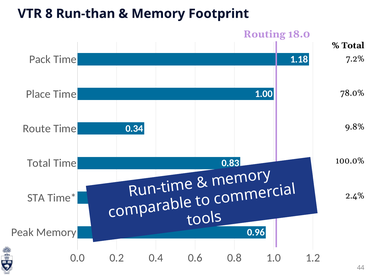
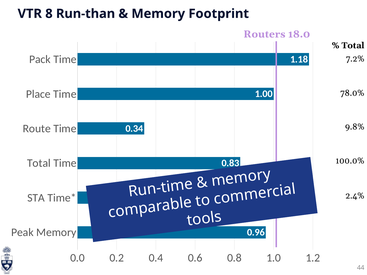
Routing: Routing -> Routers (264, 34)
